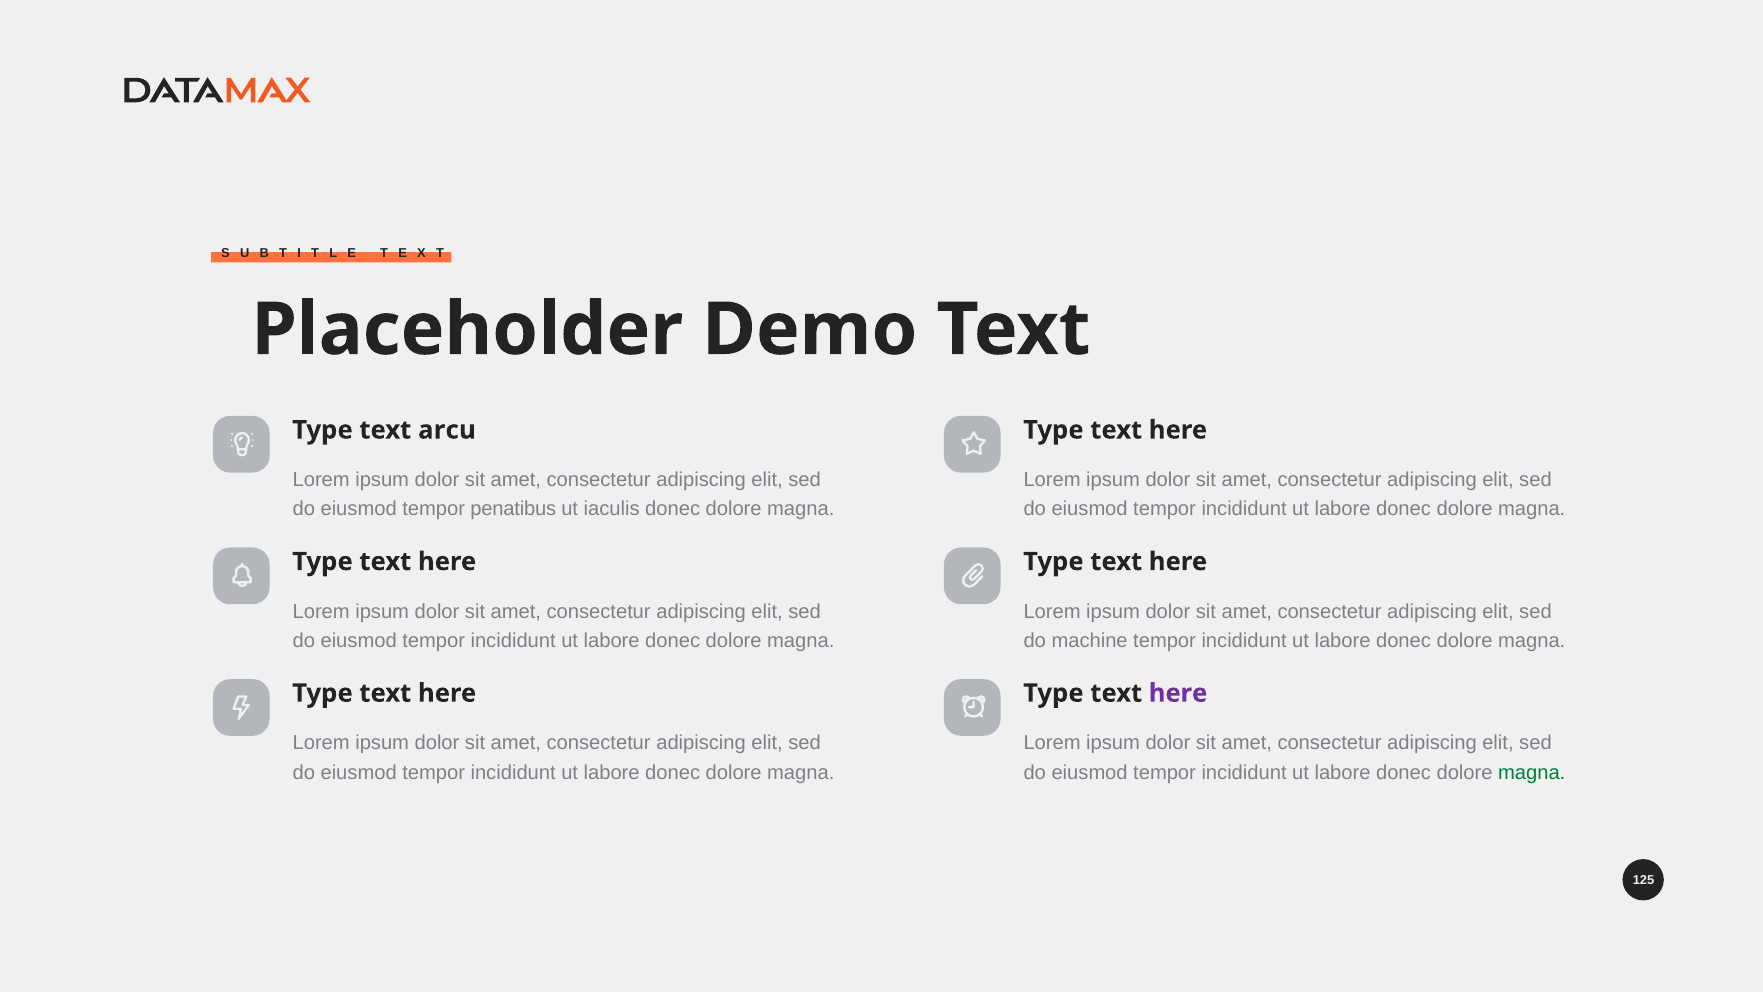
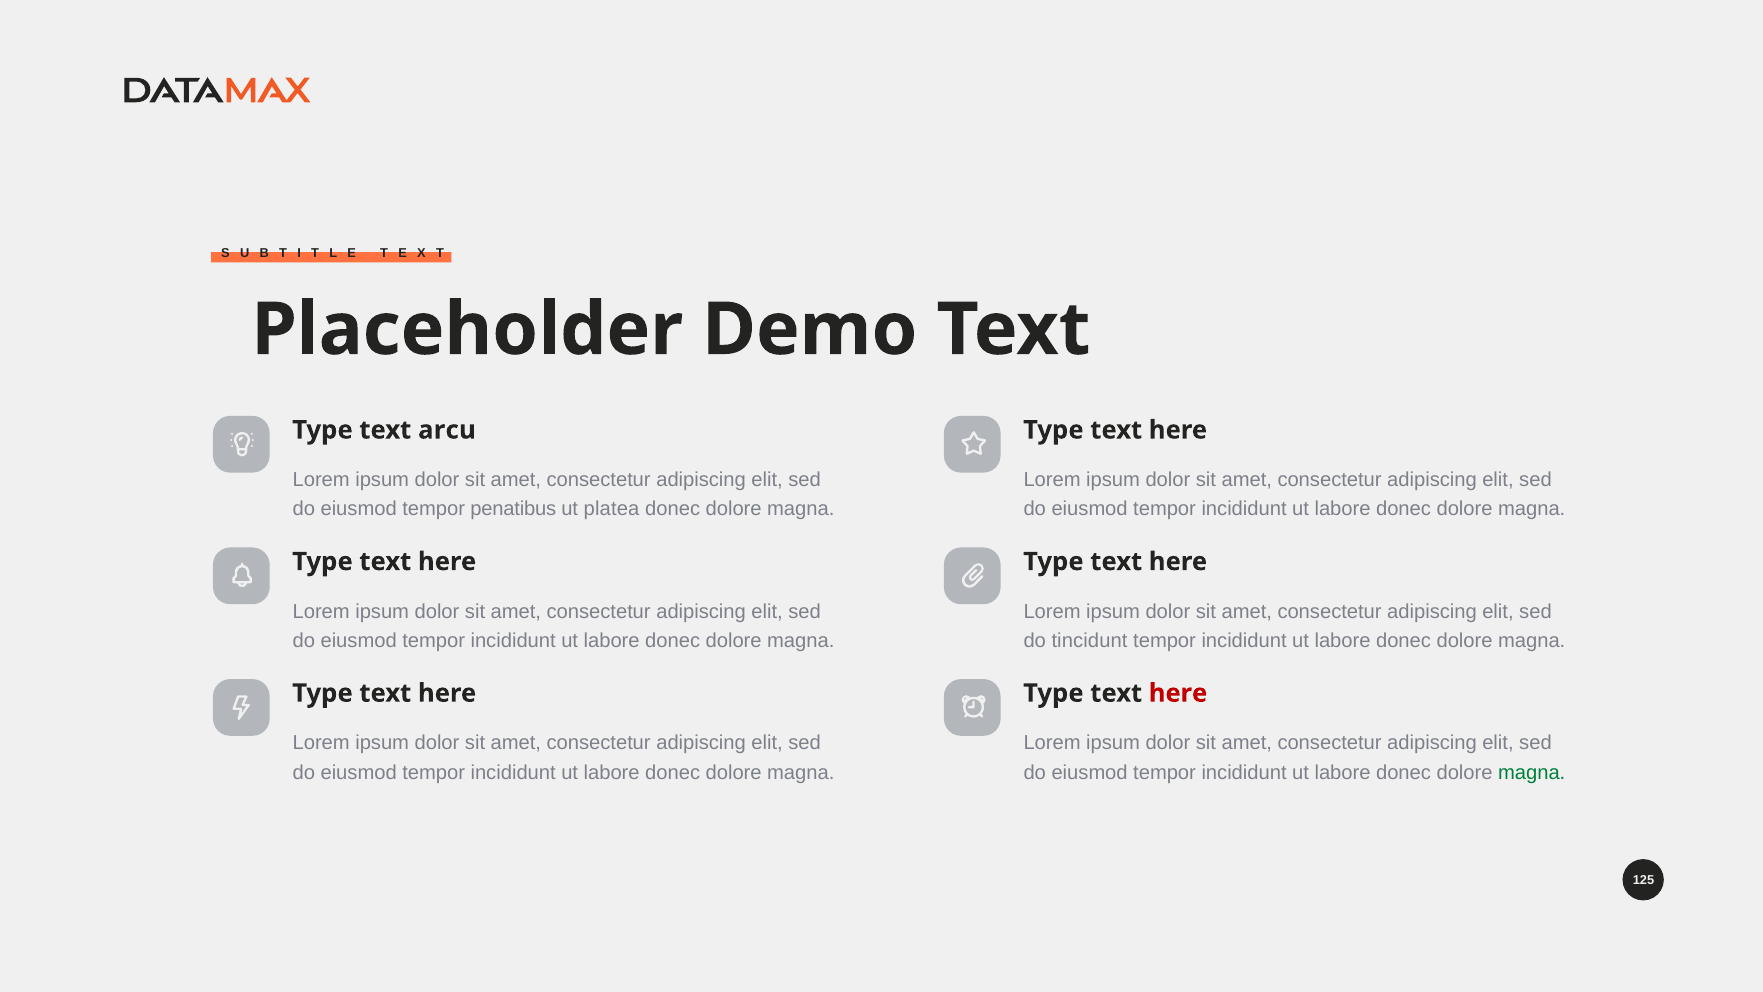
iaculis: iaculis -> platea (612, 509)
machine: machine -> tincidunt (1090, 641)
here colour: purple -> red (1178, 693)
